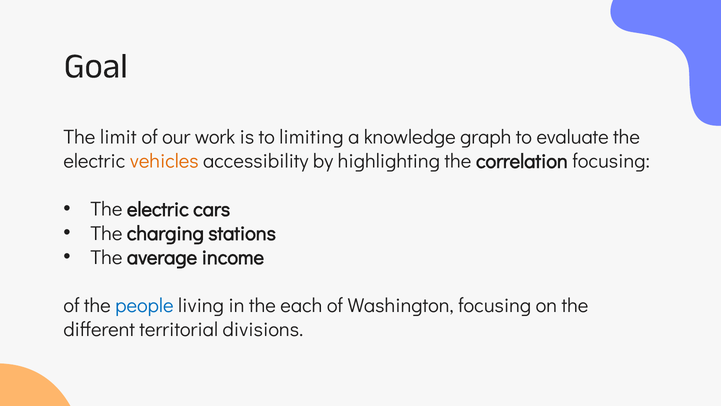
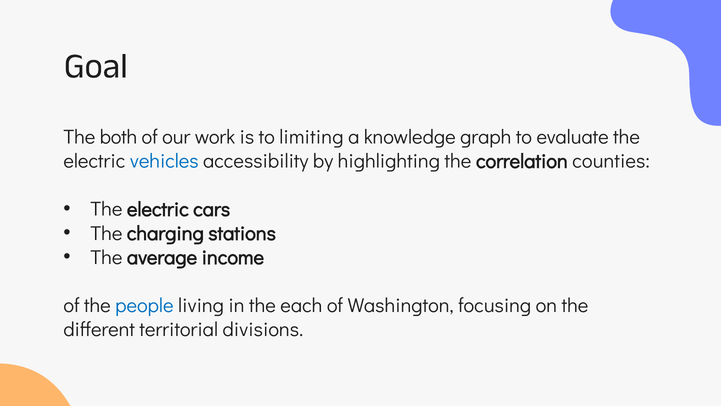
limit: limit -> both (119, 137)
vehicles colour: orange -> blue (164, 161)
correlation focusing: focusing -> counties (611, 161)
